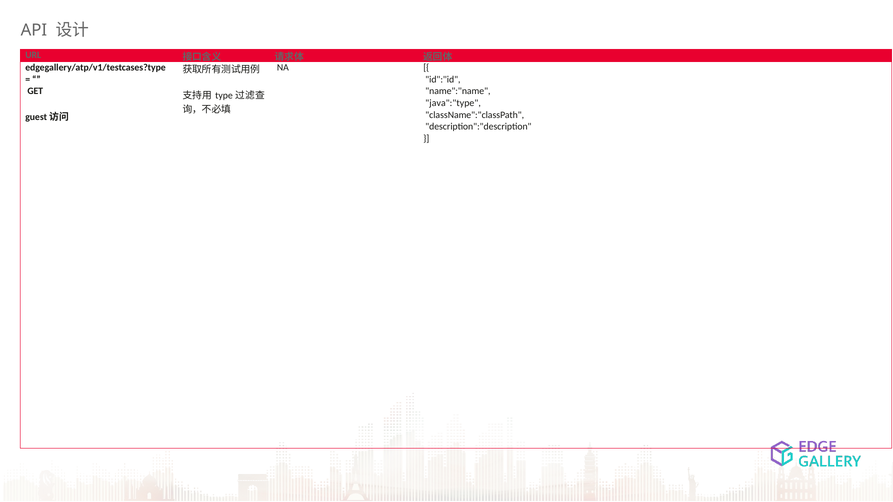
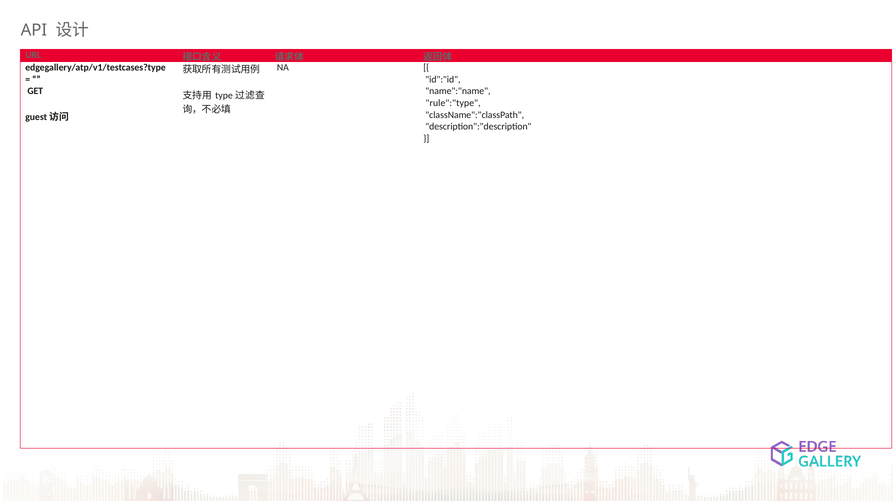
java":"type: java":"type -> rule":"type (453, 103)
